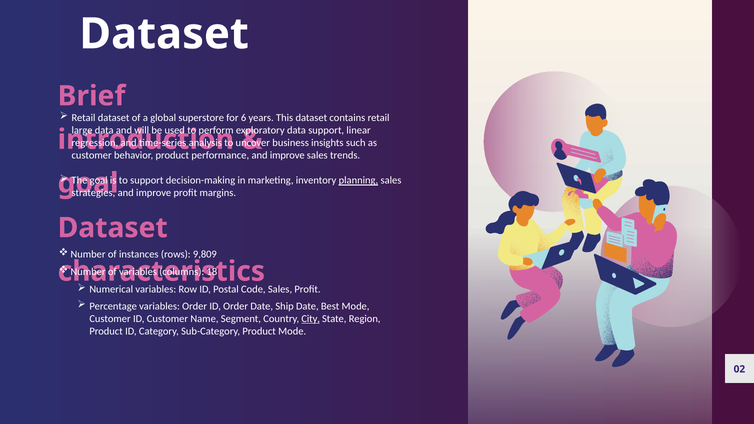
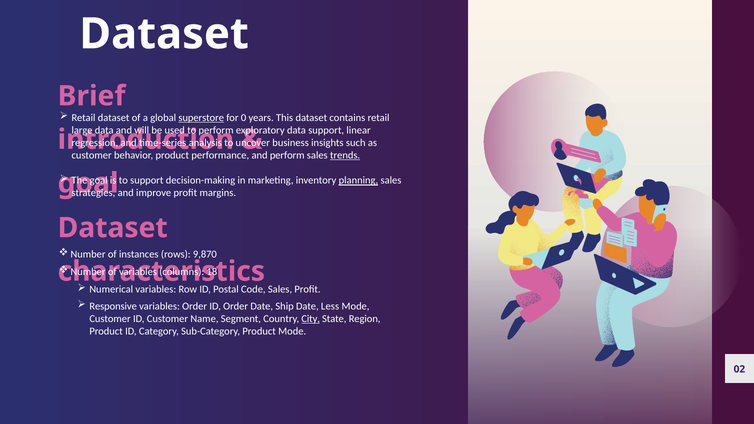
superstore underline: none -> present (201, 118)
6: 6 -> 0 (244, 118)
improve: improve -> perform (287, 155)
trends underline: none -> present (345, 155)
9,809: 9,809 -> 9,870 (205, 254)
Percentage: Percentage -> Responsive (113, 306)
Best: Best -> Less (330, 306)
